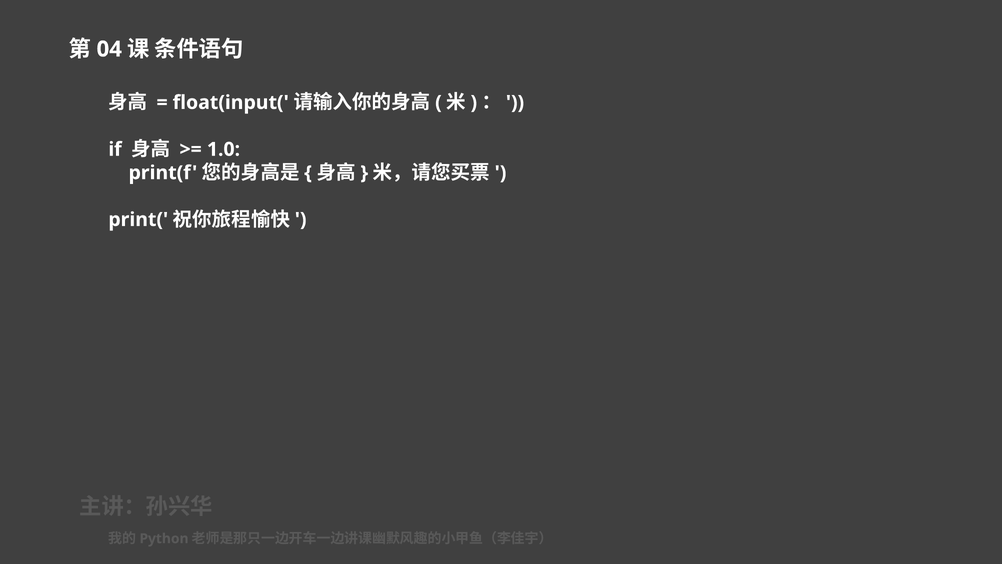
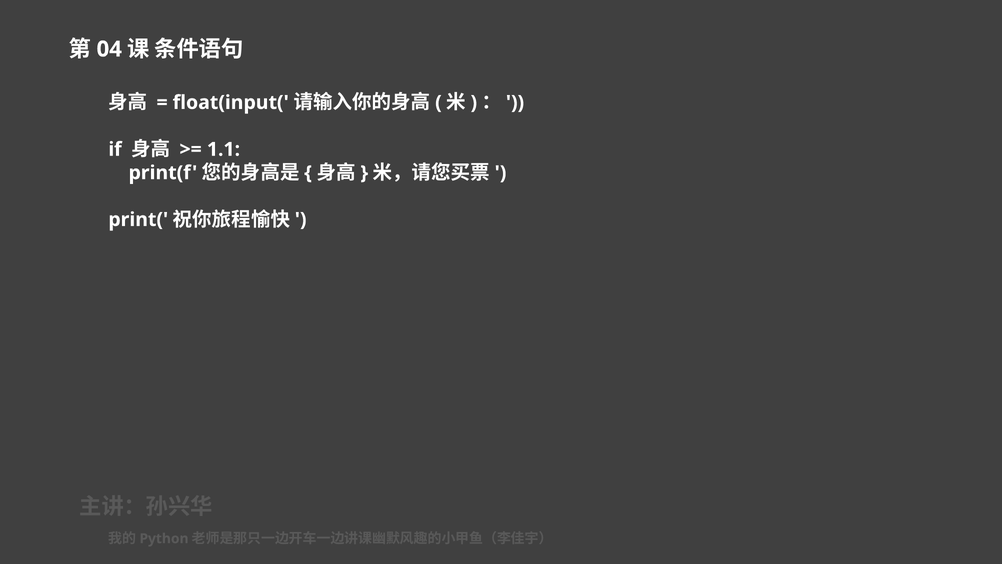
1.0: 1.0 -> 1.1 (223, 149)
